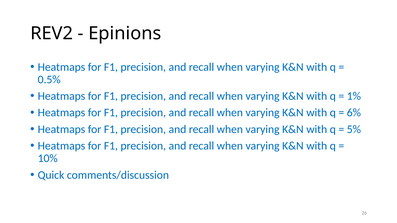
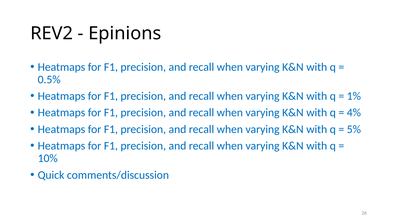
6%: 6% -> 4% (354, 113)
